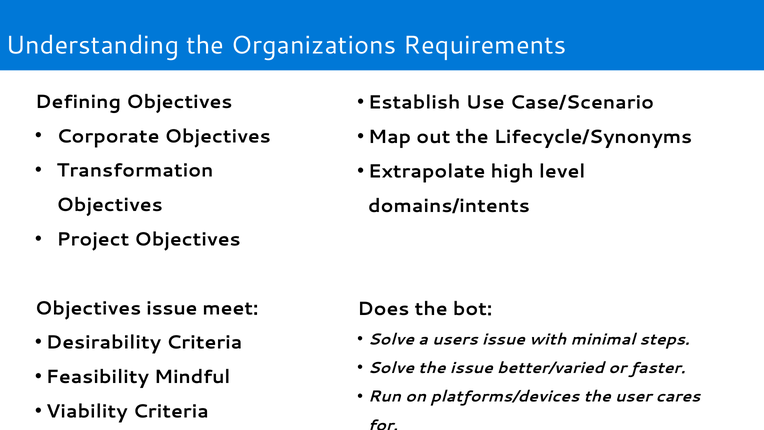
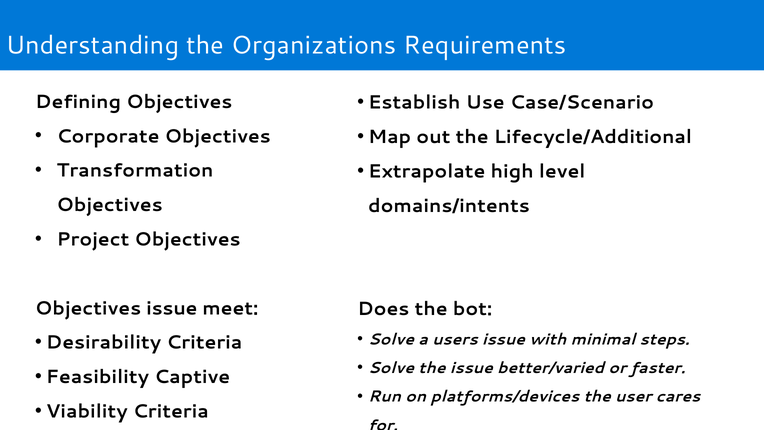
Lifecycle/Synonyms: Lifecycle/Synonyms -> Lifecycle/Additional (593, 137)
Mindful: Mindful -> Captive (192, 377)
